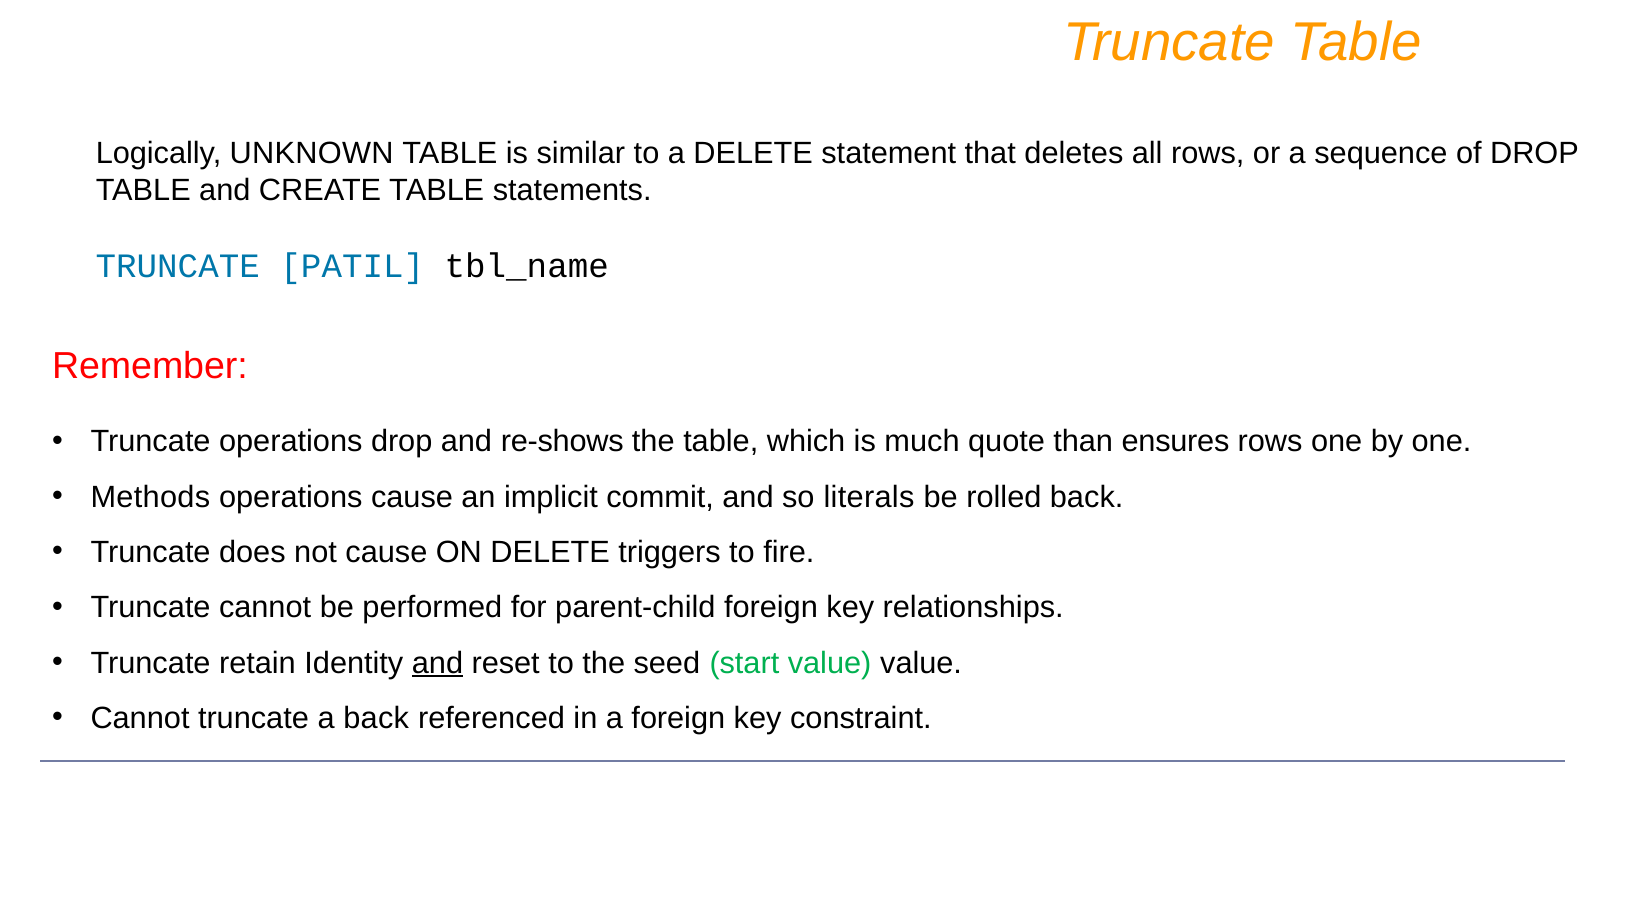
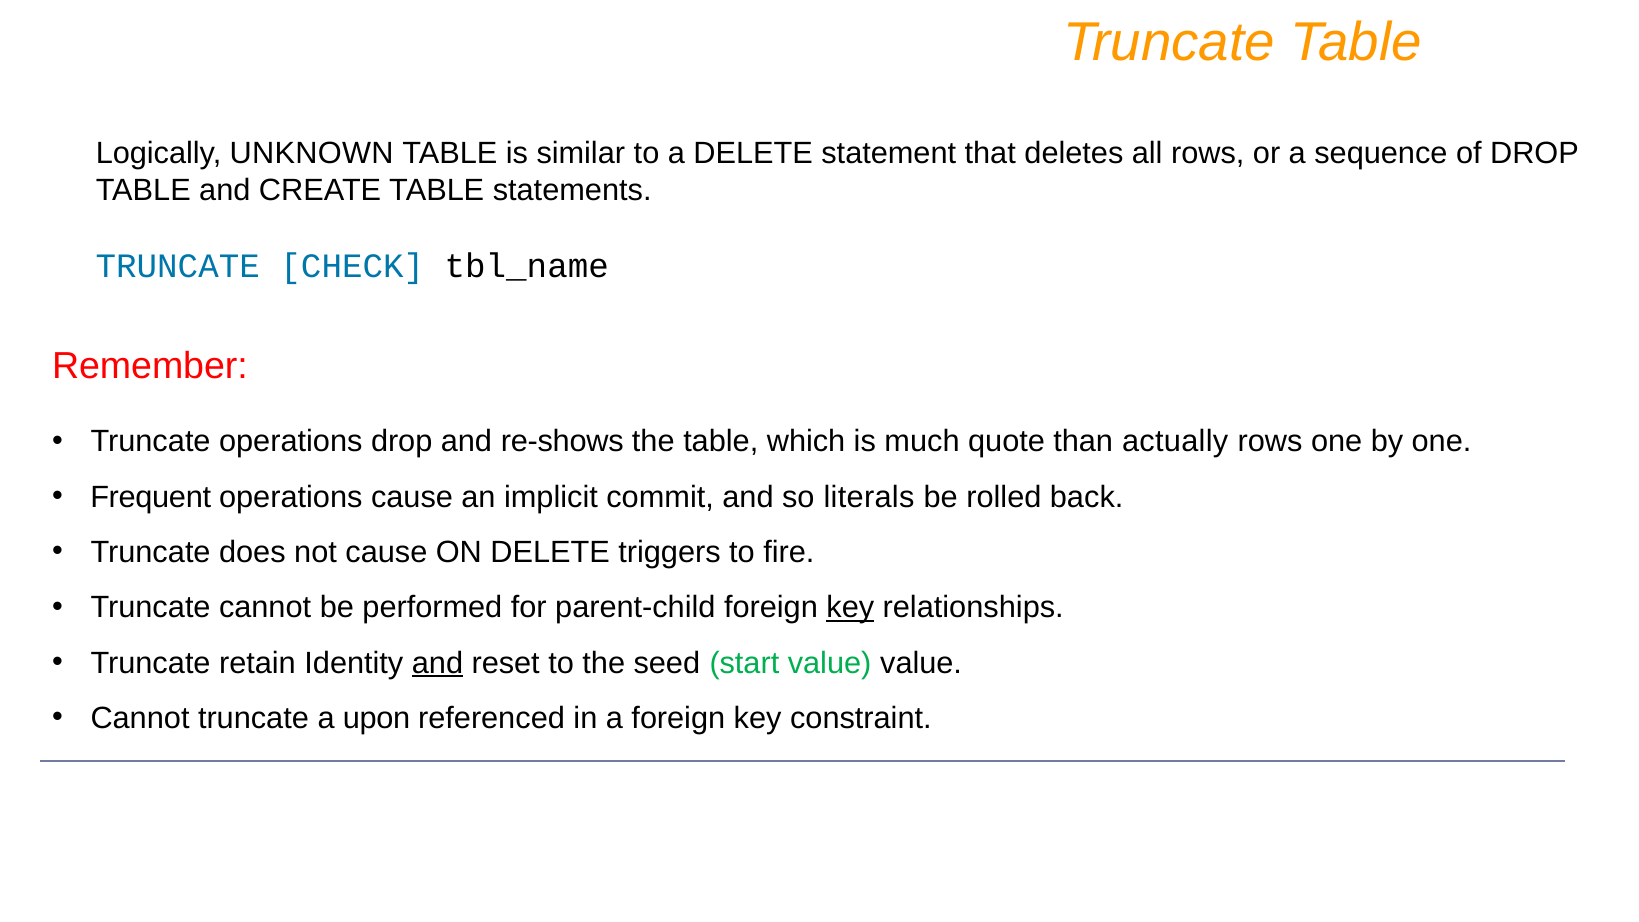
PATIL: PATIL -> CHECK (352, 266)
ensures: ensures -> actually (1175, 442)
Methods: Methods -> Frequent (151, 497)
key underline: none -> present (850, 608)
a back: back -> upon (376, 718)
